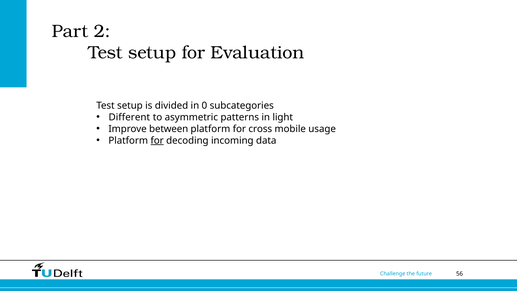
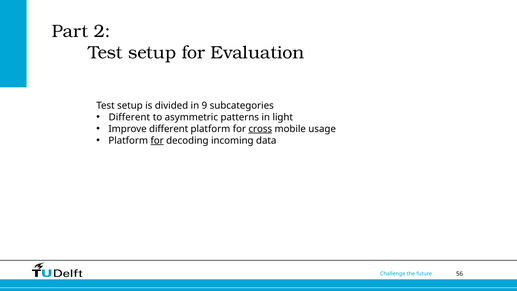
0: 0 -> 9 (204, 105)
Improve between: between -> different (169, 129)
cross underline: none -> present (260, 129)
